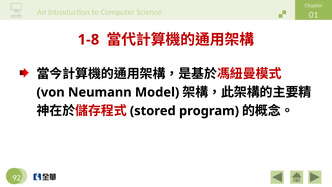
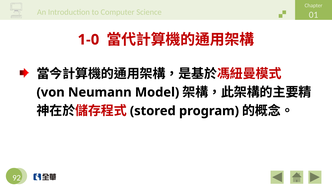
1-8: 1-8 -> 1-0 (88, 40)
